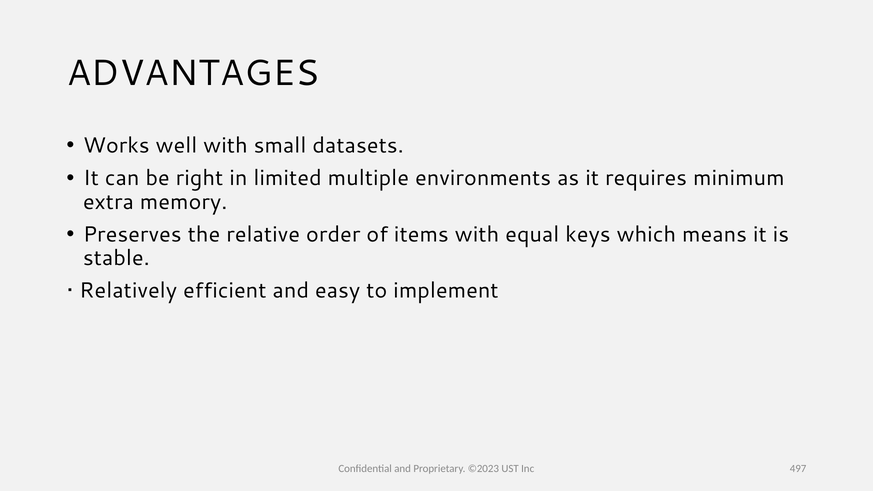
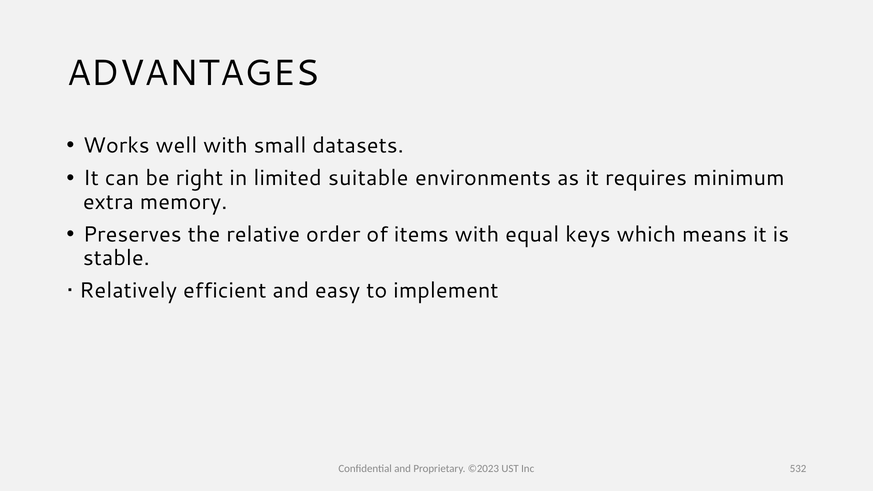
multiple: multiple -> suitable (368, 178)
497: 497 -> 532 (798, 469)
